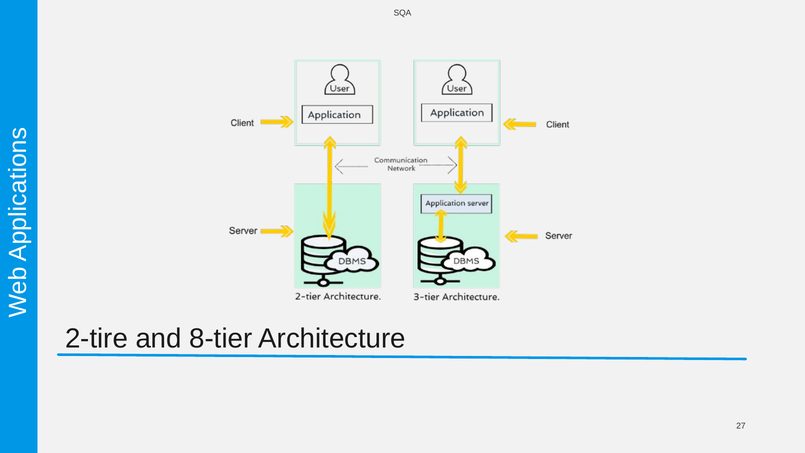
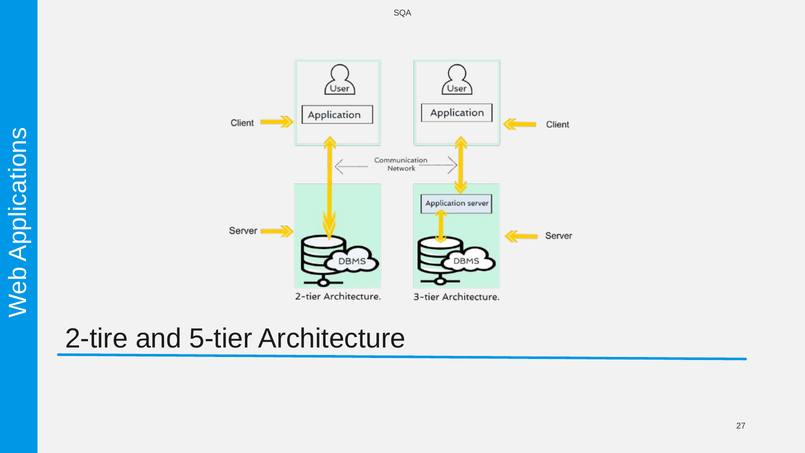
8-tier: 8-tier -> 5-tier (221, 339)
